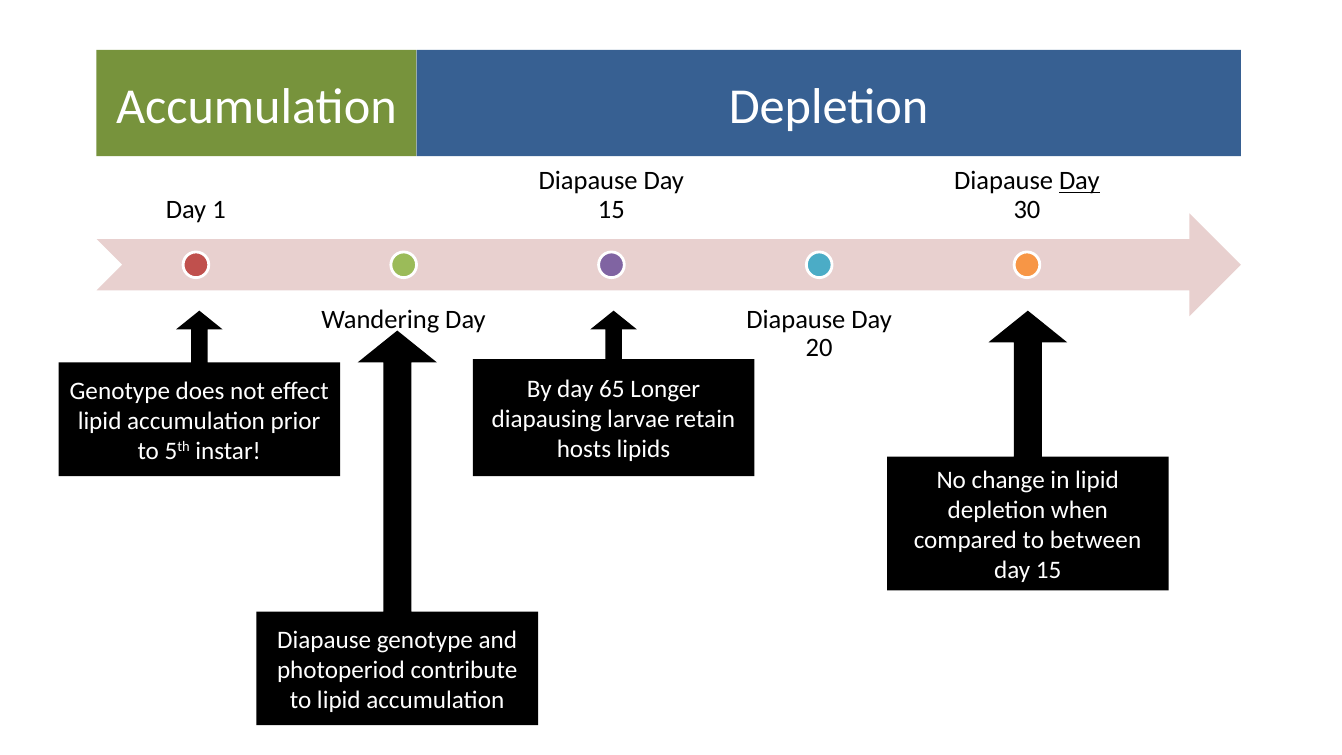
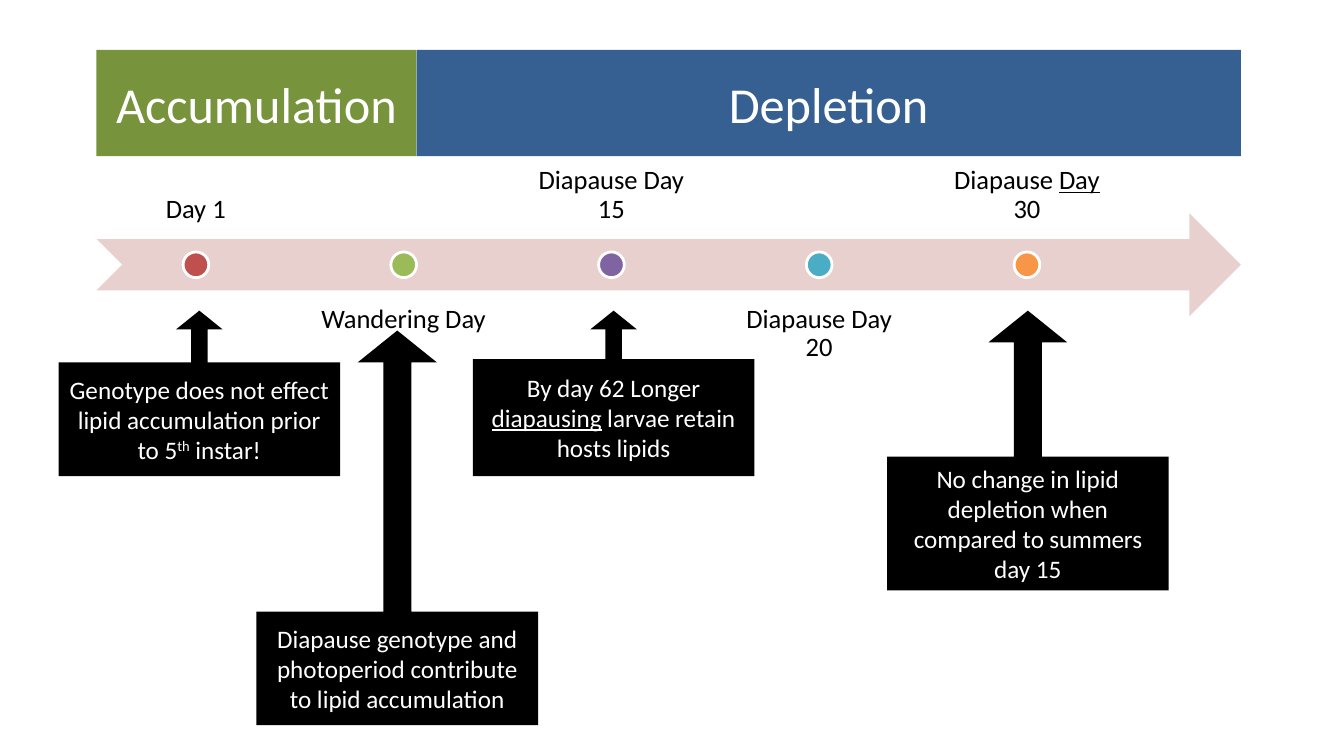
65: 65 -> 62 (612, 389)
diapausing underline: none -> present (547, 419)
between: between -> summers (1096, 540)
